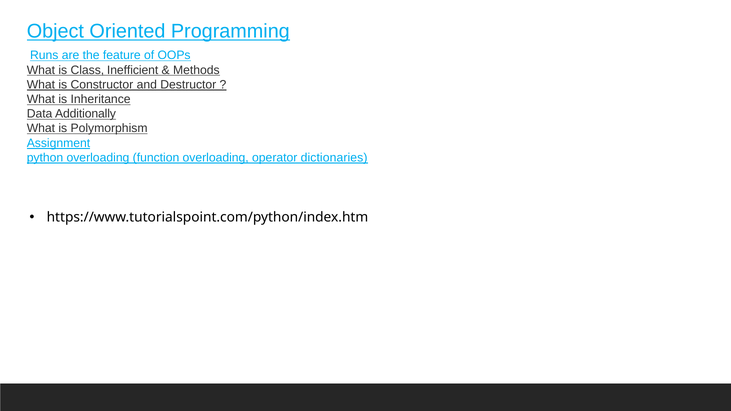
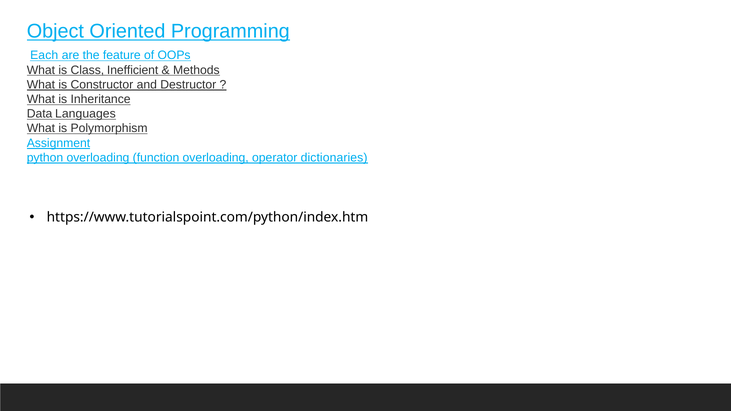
Runs: Runs -> Each (44, 55)
Additionally: Additionally -> Languages (85, 114)
